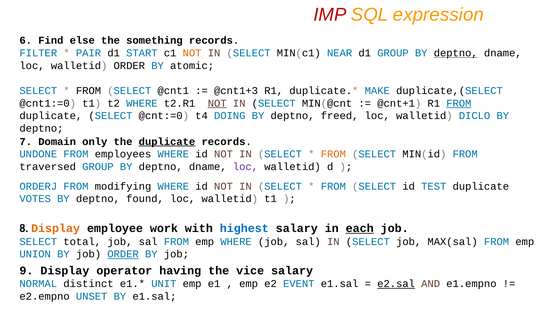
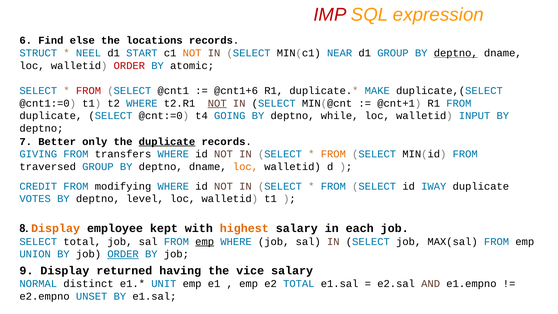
something: something -> locations (154, 40)
FILTER: FILTER -> STRUCT (38, 53)
PAIR: PAIR -> NEEL (89, 53)
ORDER colour: black -> red (129, 66)
FROM colour: black -> red (89, 91)
@cnt1+3: @cnt1+3 -> @cnt1+6 (236, 91)
FROM underline: present -> none (459, 103)
DOING: DOING -> GOING (230, 116)
freed: freed -> while (340, 116)
DICLO: DICLO -> INPUT (475, 116)
Domain: Domain -> Better (57, 141)
UNDONE: UNDONE -> GIVING (38, 154)
employees: employees -> transfers (123, 154)
loc colour: purple -> orange (245, 167)
ORDERJ: ORDERJ -> CREDIT (38, 186)
TEST: TEST -> IWAY (434, 186)
found: found -> level (145, 199)
work: work -> kept (164, 228)
highest colour: blue -> orange (244, 228)
each underline: present -> none (360, 228)
emp underline: none -> present (205, 241)
operator: operator -> returned (124, 271)
e2 EVENT: EVENT -> TOTAL (299, 284)
e2.sal underline: present -> none (396, 284)
